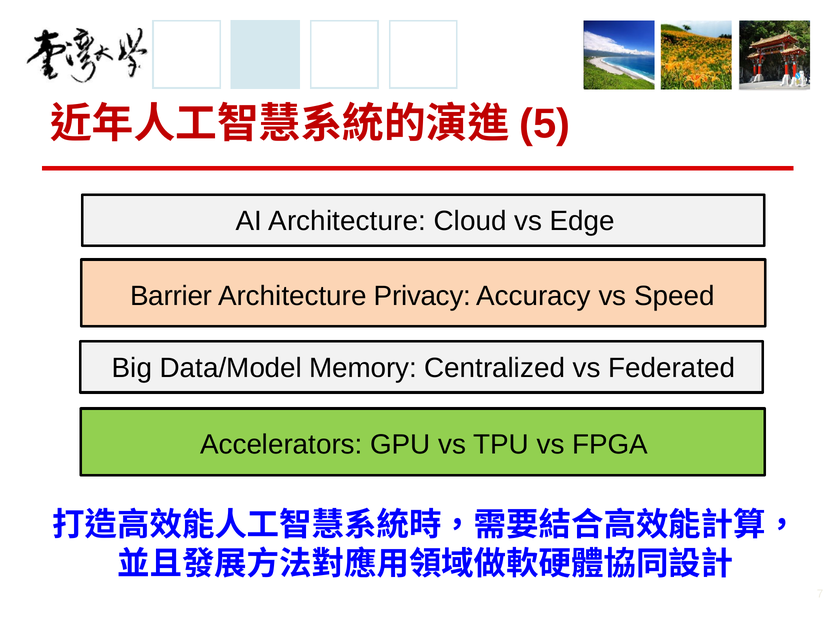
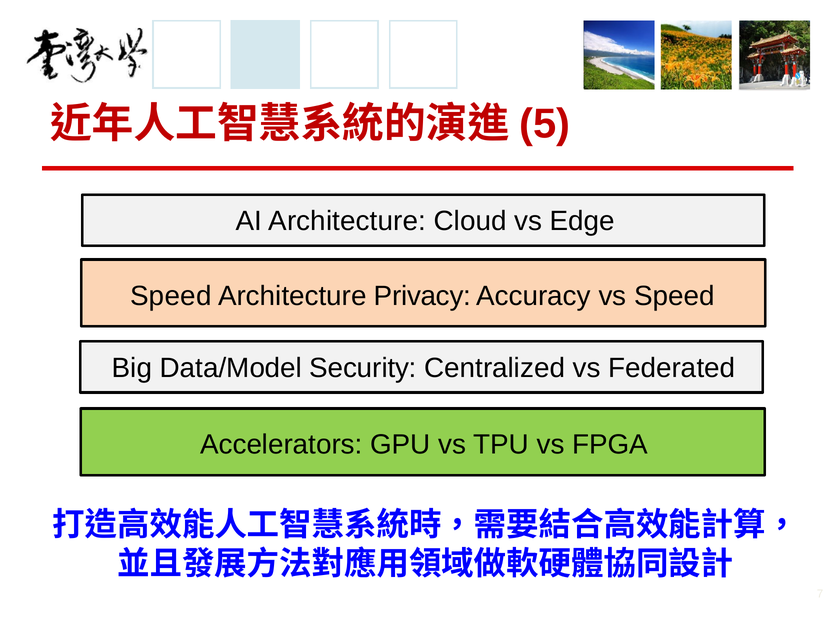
Barrier: Barrier -> Speed (171, 296)
Memory: Memory -> Security (363, 368)
